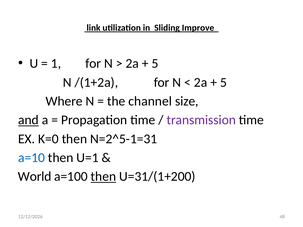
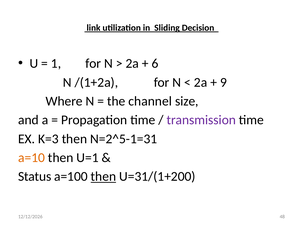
Improve: Improve -> Decision (198, 28)
5: 5 -> 6 (155, 64)
5: 5 -> 9 (223, 82)
and underline: present -> none (28, 120)
K=0: K=0 -> K=3 (48, 139)
a=10 colour: blue -> orange (32, 158)
World: World -> Status (35, 177)
